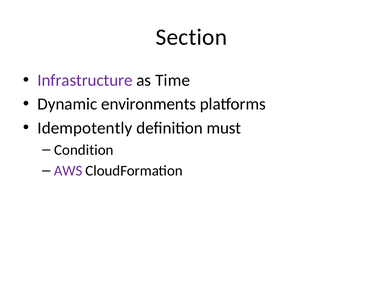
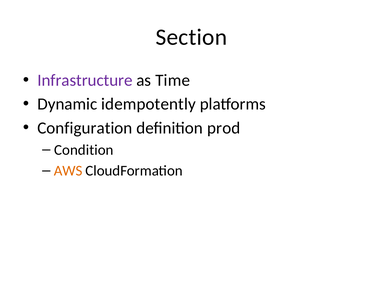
environments: environments -> idempotently (148, 104)
Idempotently: Idempotently -> Configuration (85, 128)
must: must -> prod (224, 128)
AWS colour: purple -> orange (68, 171)
